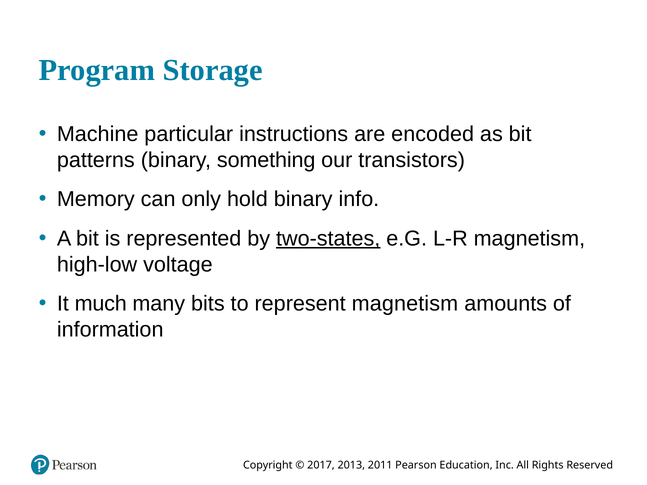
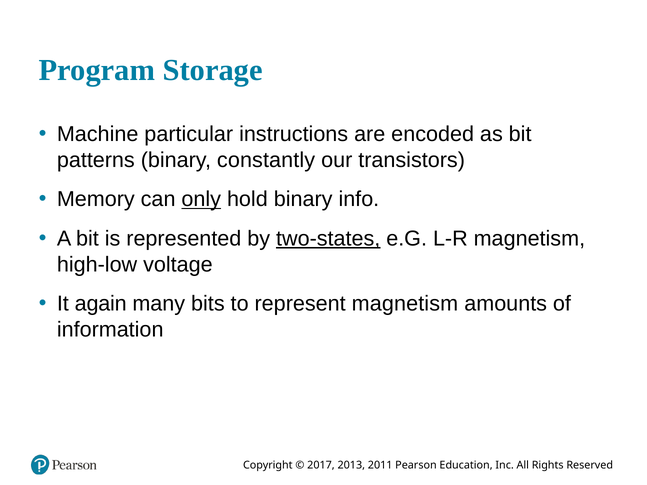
something: something -> constantly (266, 160)
only underline: none -> present (201, 199)
much: much -> again (101, 304)
